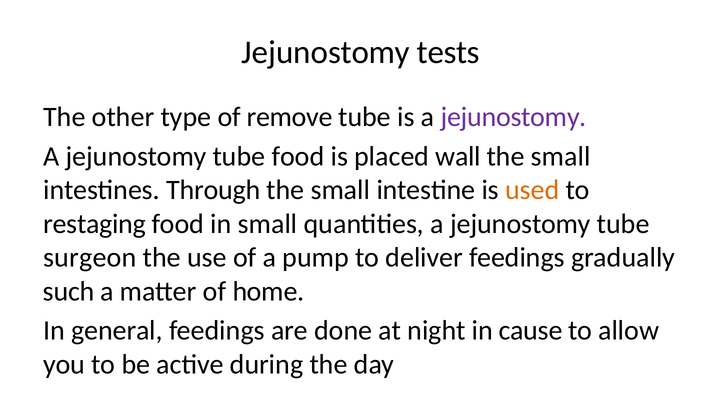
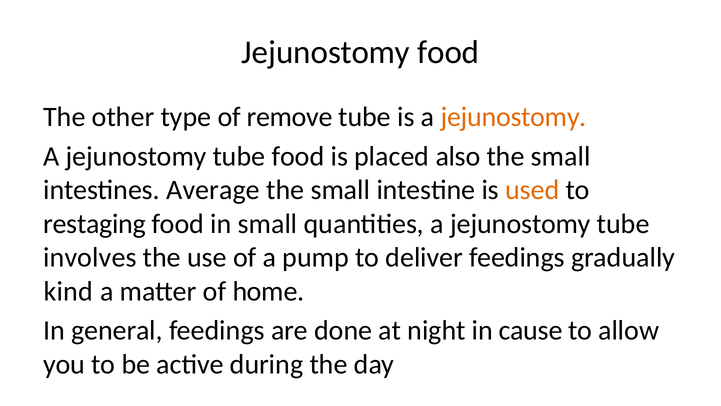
Jejunostomy tests: tests -> food (448, 52)
jejunostomy colour: purple -> orange (514, 117)
wall: wall -> also (458, 156)
Through: Through -> Average (213, 190)
surgeon: surgeon -> involves (90, 257)
such: such -> kind (68, 291)
